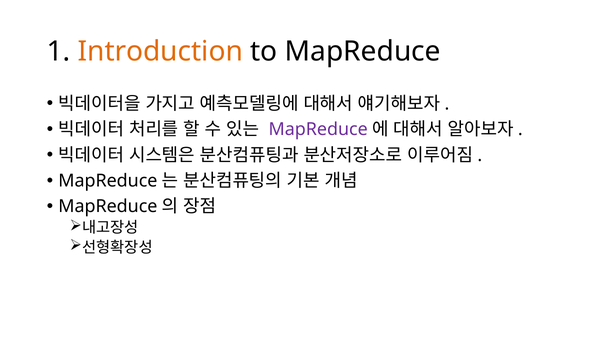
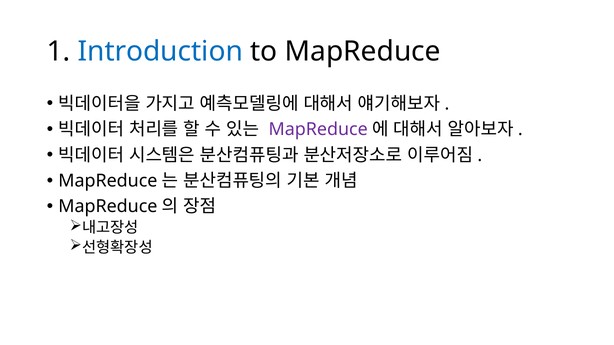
Introduction colour: orange -> blue (160, 52)
